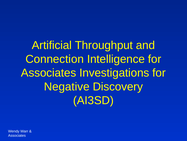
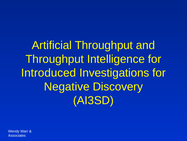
Connection: Connection -> Throughput (55, 59)
Associates: Associates -> Introduced (49, 73)
